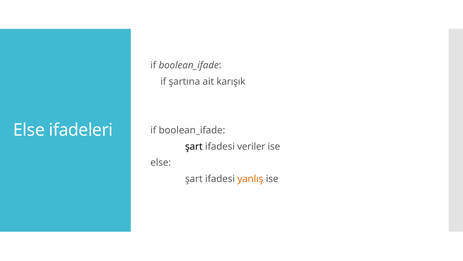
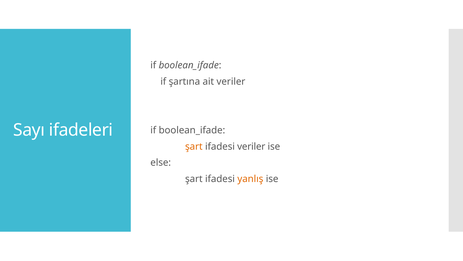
ait karışık: karışık -> veriler (231, 81)
Else: Else -> Sayı (29, 130)
şart colour: black -> orange (194, 146)
